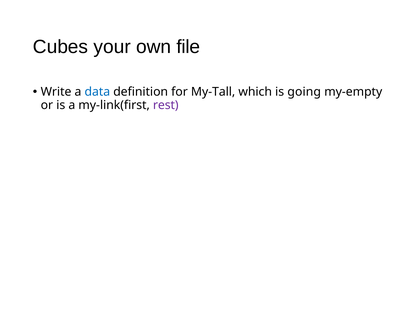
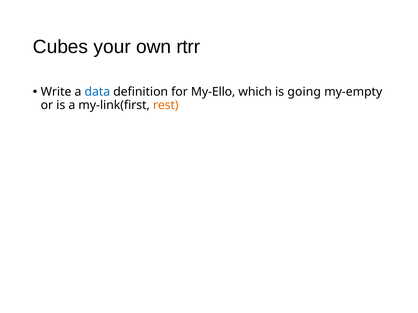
file: file -> rtrr (188, 47)
My-Tall: My-Tall -> My-Ello (213, 92)
rest colour: purple -> orange (166, 105)
